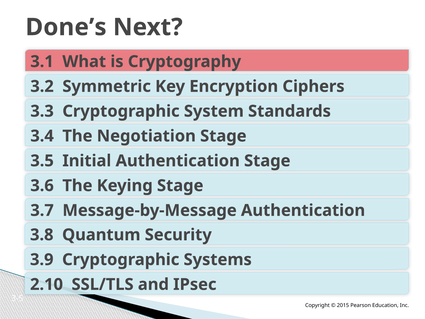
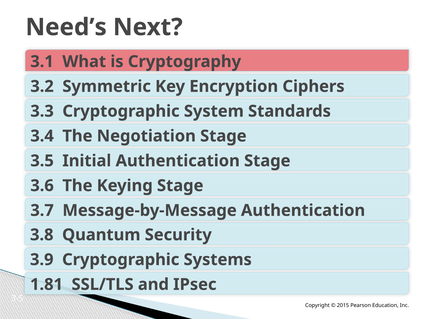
Done’s: Done’s -> Need’s (66, 27)
2.10: 2.10 -> 1.81 (47, 284)
